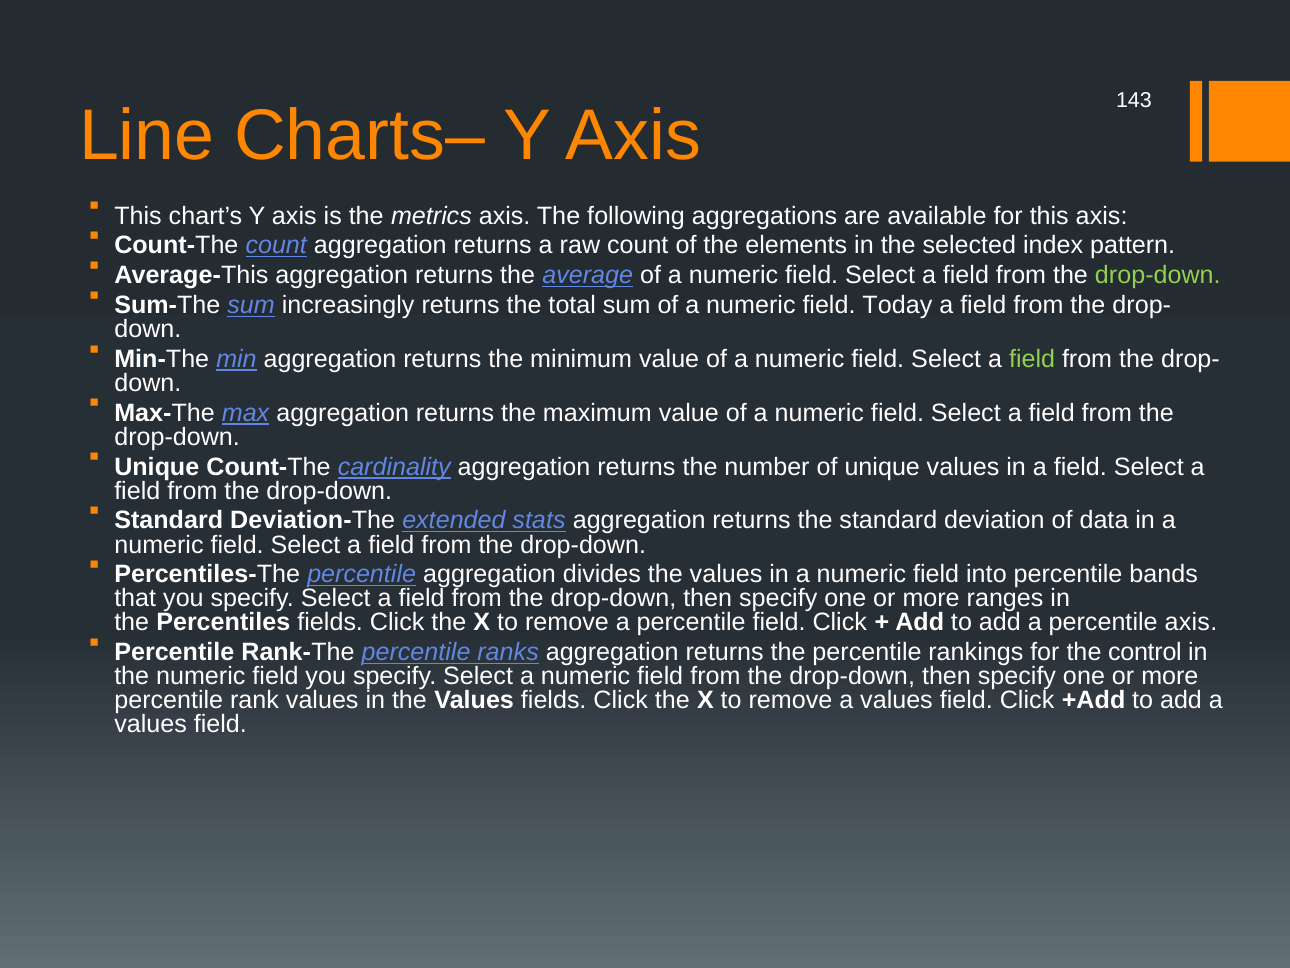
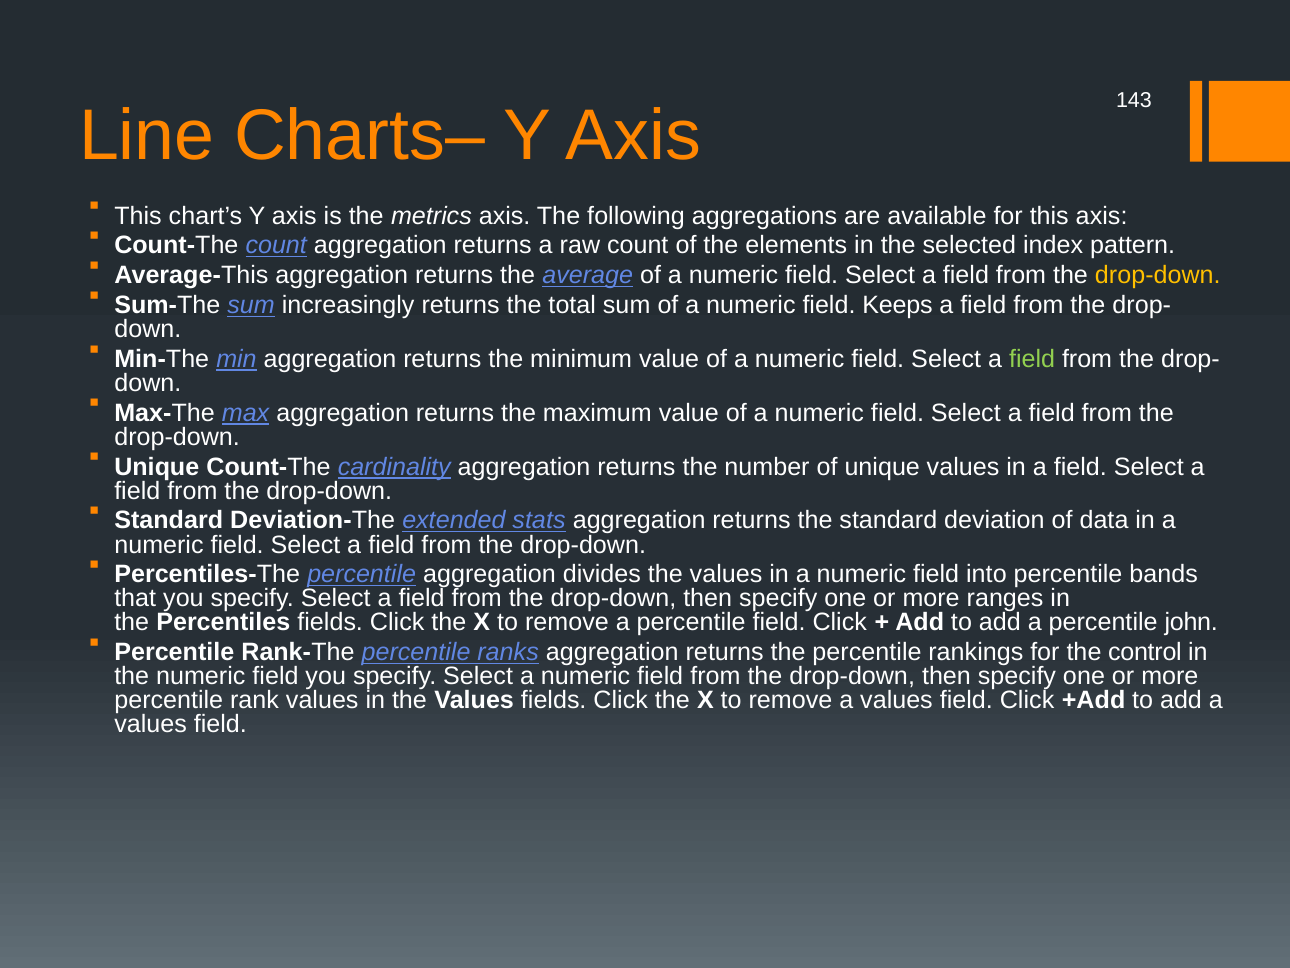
drop-down colour: light green -> yellow (1158, 275)
Today: Today -> Keeps (898, 305)
percentile axis: axis -> john (1191, 622)
